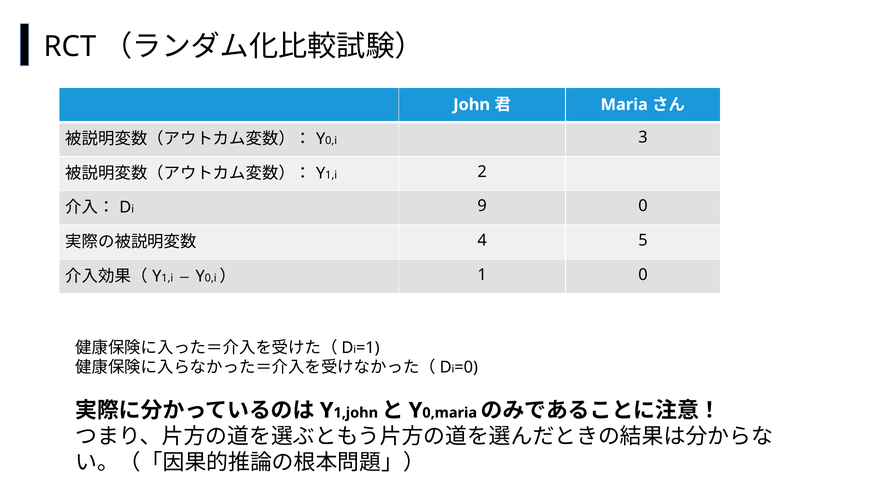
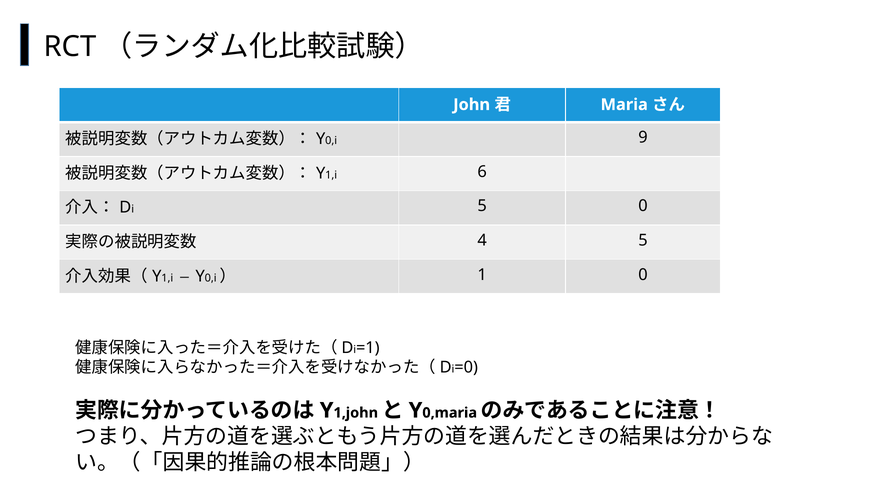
3: 3 -> 9 (643, 138)
2: 2 -> 6 (482, 172)
9: 9 -> 5 (482, 206)
